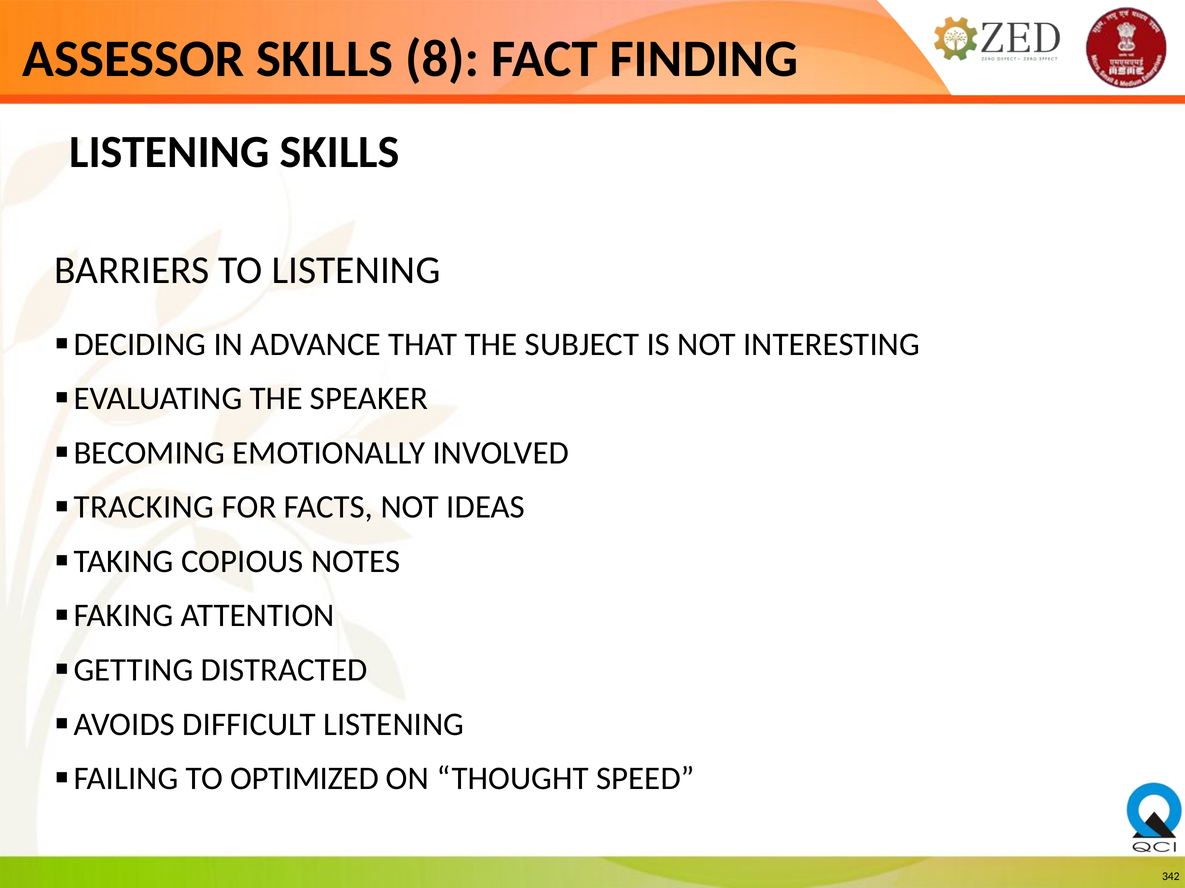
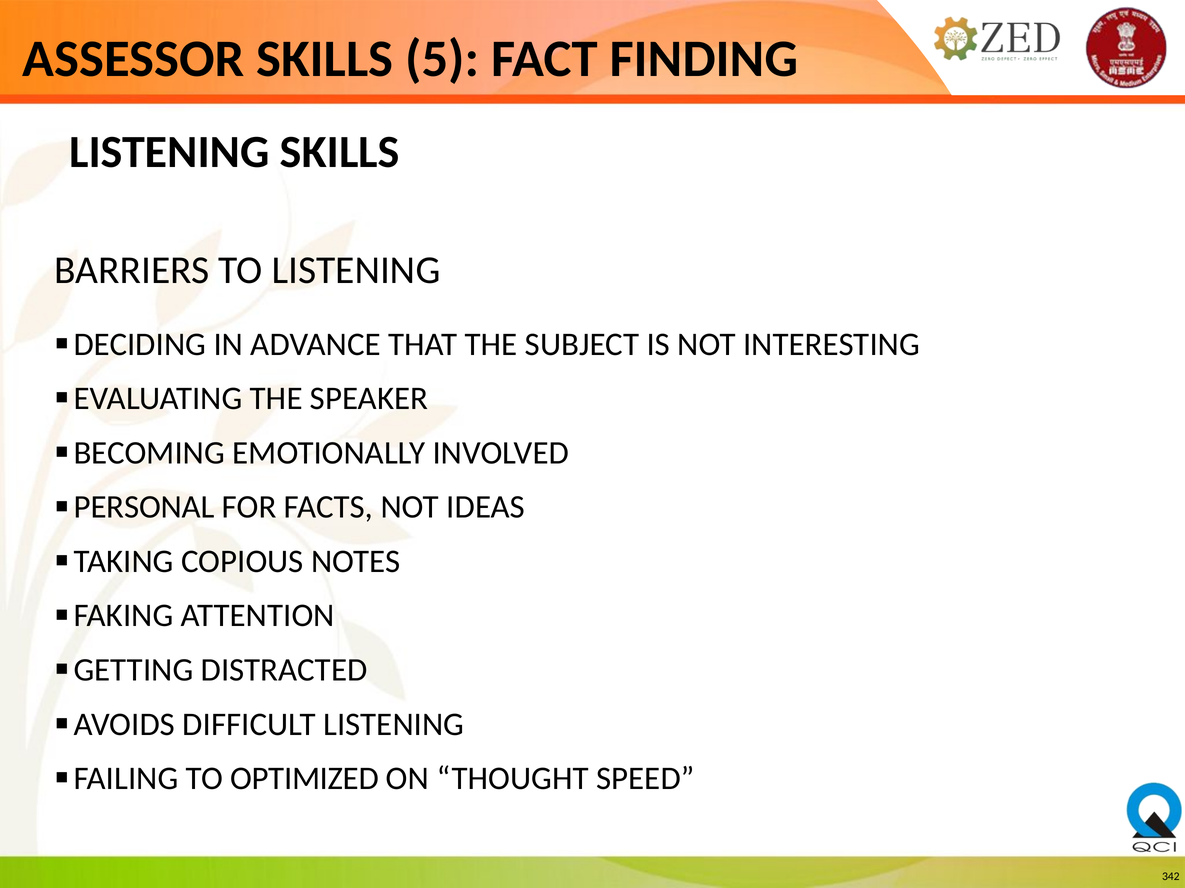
8: 8 -> 5 (442, 59)
TRACKING: TRACKING -> PERSONAL (144, 508)
